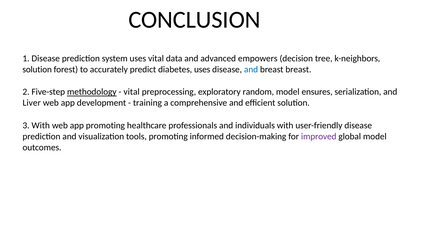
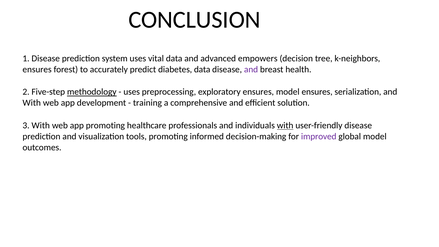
solution: solution -> ensures (37, 69)
diabetes uses: uses -> data (202, 69)
and colour: blue -> purple (251, 69)
breast breast: breast -> health (298, 69)
vital: vital -> uses (132, 92)
exploratory random: random -> ensures (258, 92)
Liver: Liver -> With (32, 103)
with underline: none -> present (285, 125)
